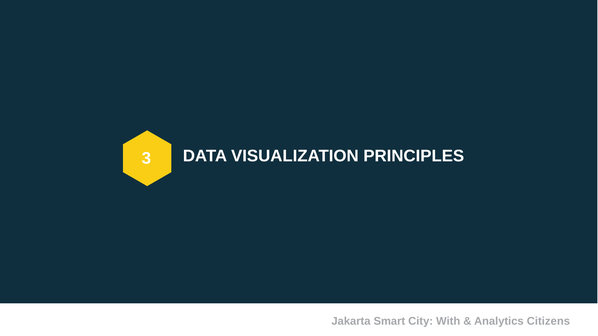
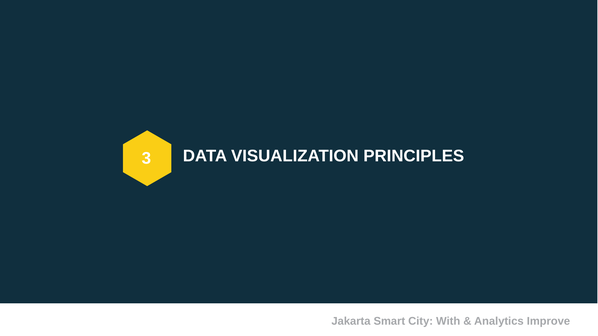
Citizens: Citizens -> Improve (548, 322)
